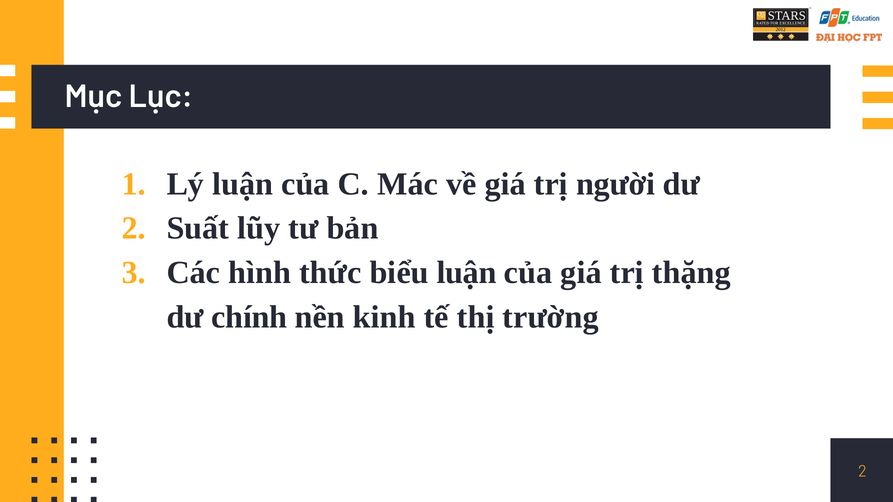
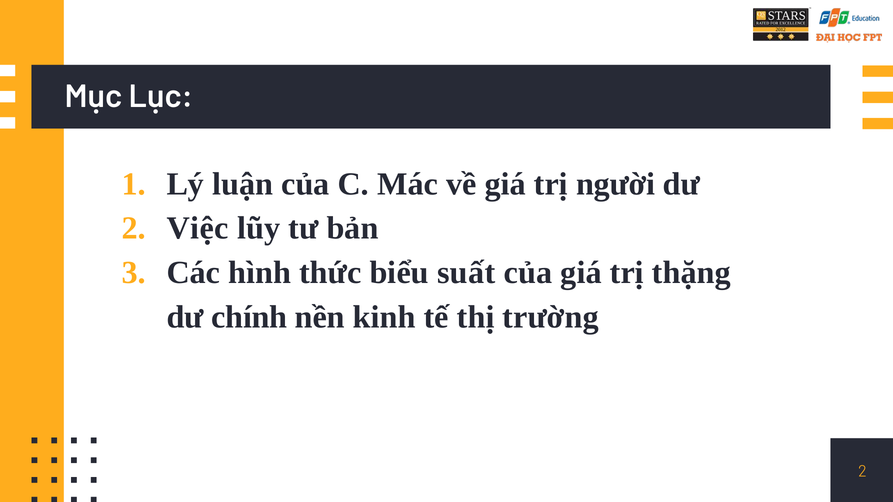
Suất: Suất -> Việc (198, 229)
biểu luận: luận -> suất (466, 273)
